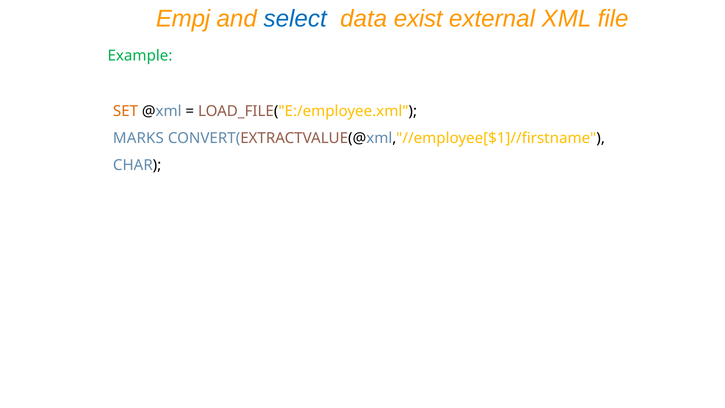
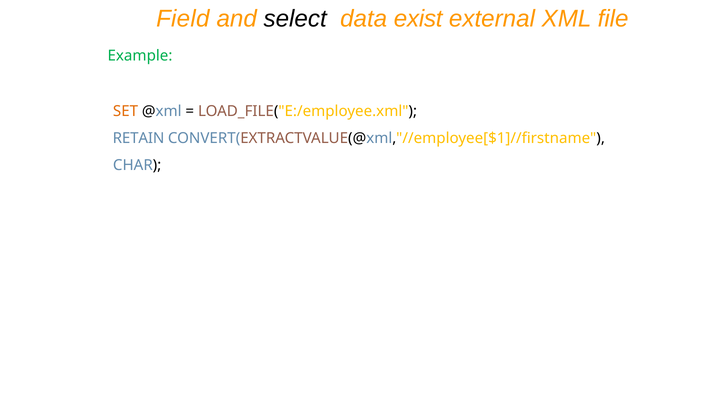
Empj: Empj -> Field (183, 19)
select colour: blue -> black (295, 19)
MARKS: MARKS -> RETAIN (139, 138)
